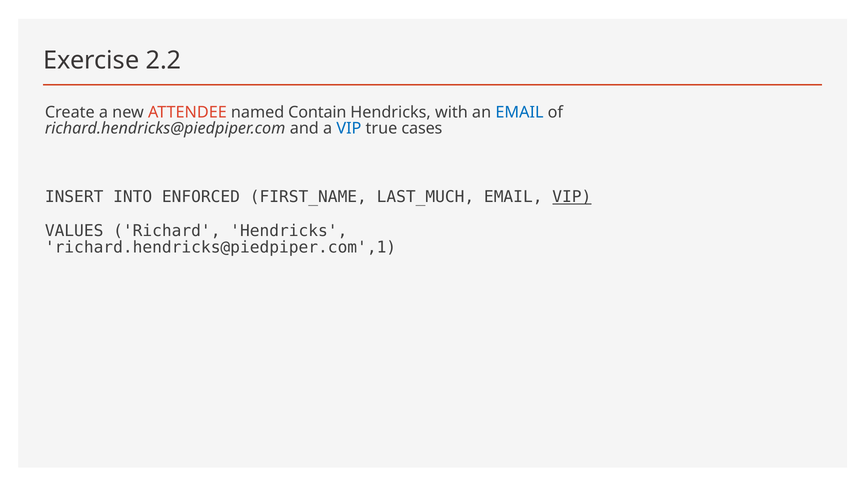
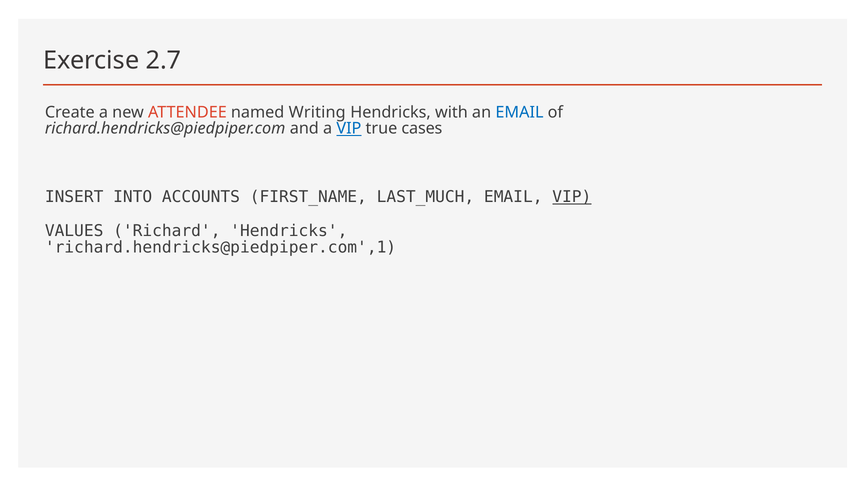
2.2: 2.2 -> 2.7 (164, 61)
Contain: Contain -> Writing (317, 112)
VIP underline: none -> present (349, 129)
ENFORCED: ENFORCED -> ACCOUNTS (201, 197)
